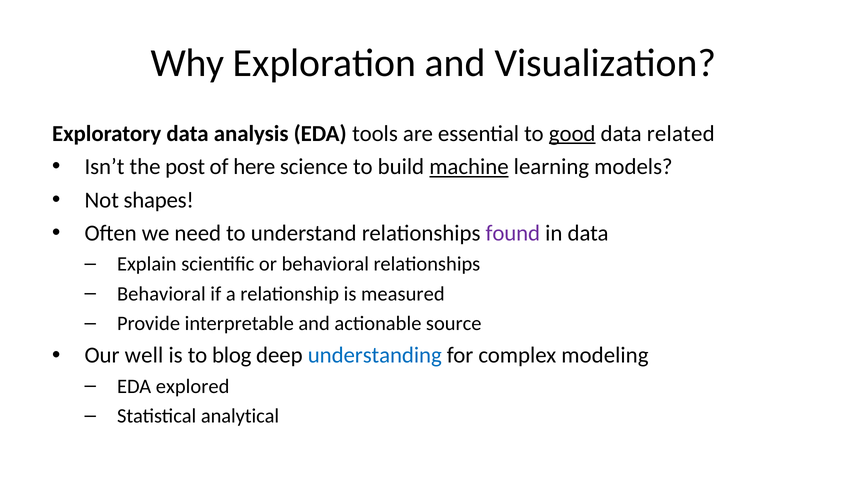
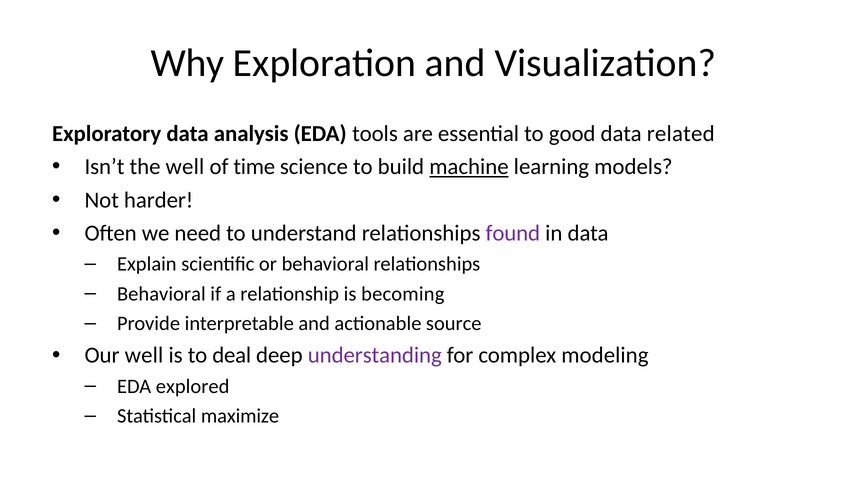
good underline: present -> none (572, 133)
the post: post -> well (185, 167)
here: here -> time (254, 167)
shapes: shapes -> harder (159, 200)
measured: measured -> becoming (403, 294)
blog: blog -> deal (232, 355)
understanding colour: blue -> purple (375, 355)
analytical: analytical -> maximize (240, 416)
